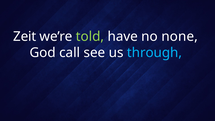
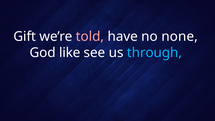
Zeit: Zeit -> Gift (25, 37)
told colour: light green -> pink (90, 37)
call: call -> like (70, 53)
